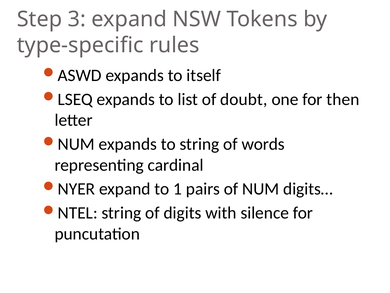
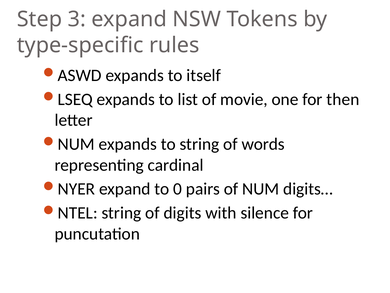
doubt: doubt -> movie (244, 99)
1: 1 -> 0 (178, 189)
